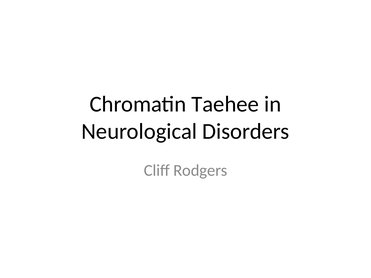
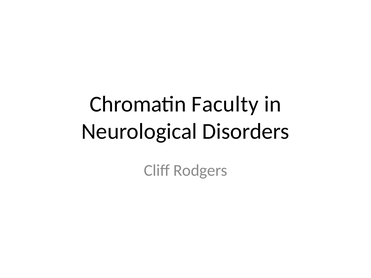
Taehee: Taehee -> Faculty (225, 104)
